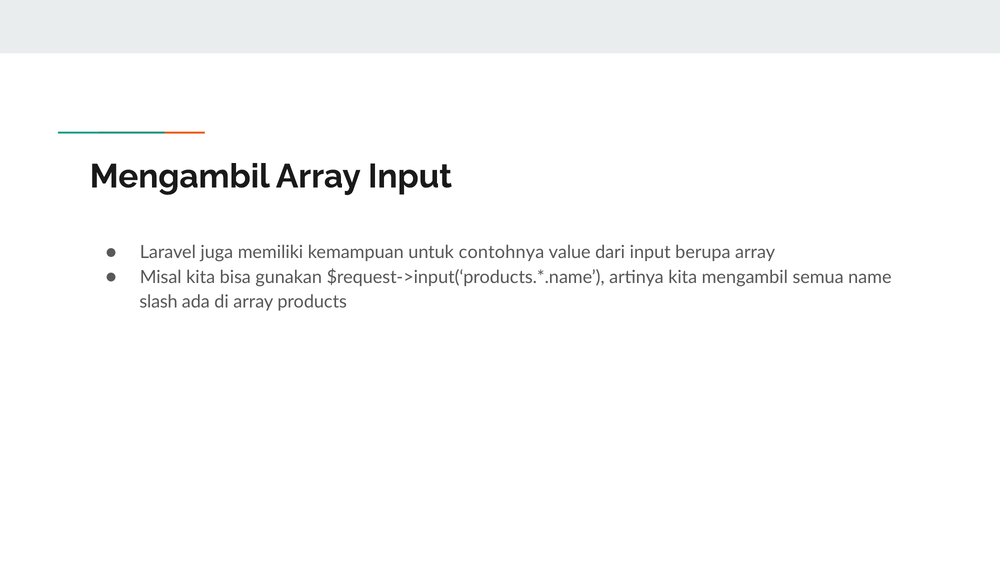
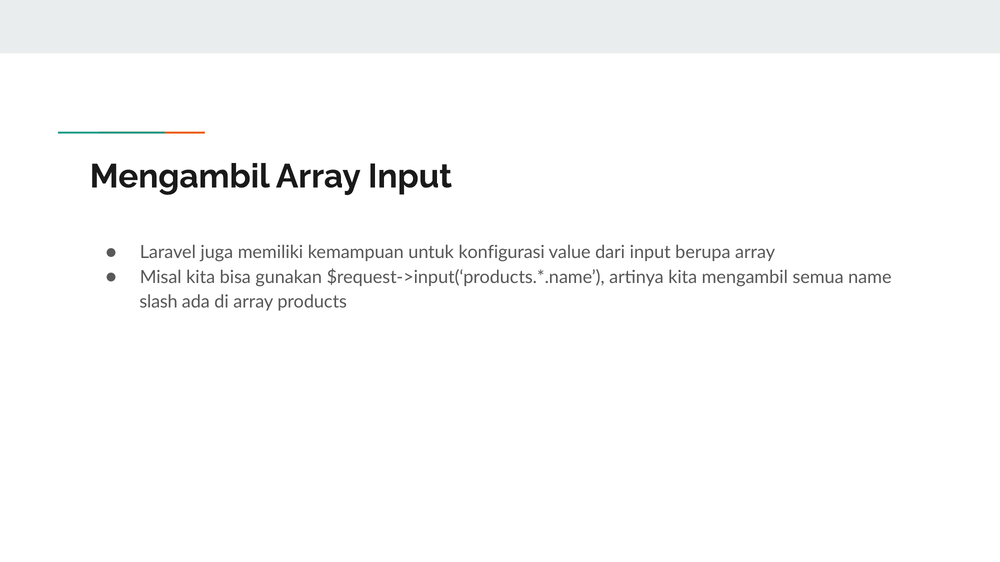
contohnya: contohnya -> konfigurasi (502, 253)
